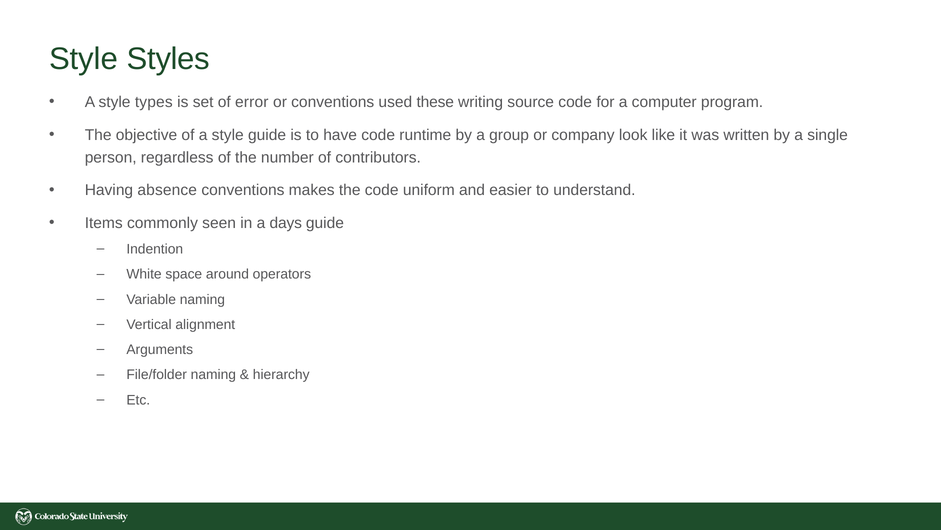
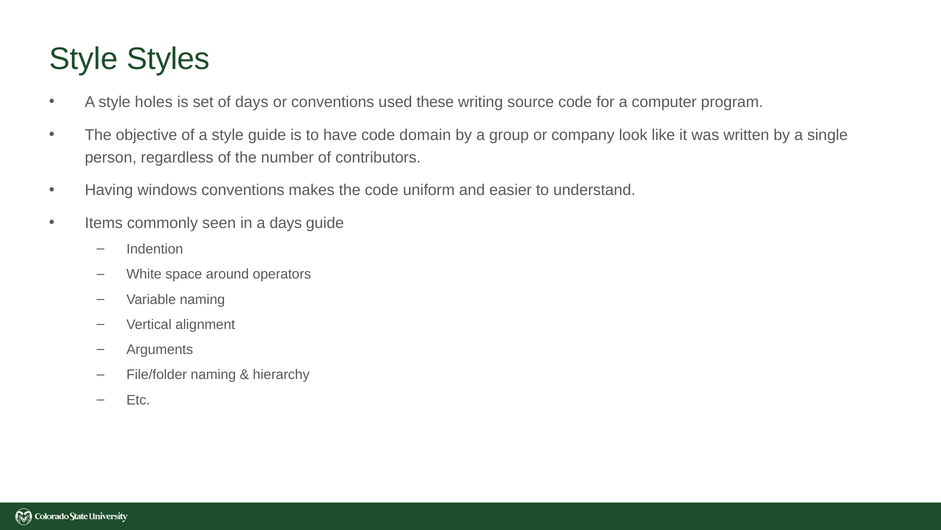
types: types -> holes (154, 102)
of error: error -> days (252, 102)
runtime: runtime -> domain (425, 135)
absence: absence -> windows (167, 190)
